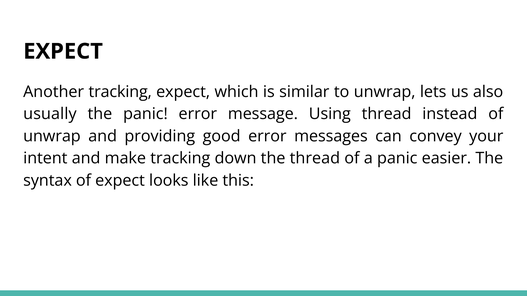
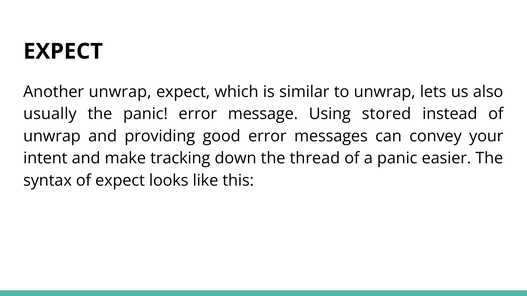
Another tracking: tracking -> unwrap (120, 92)
Using thread: thread -> stored (386, 114)
